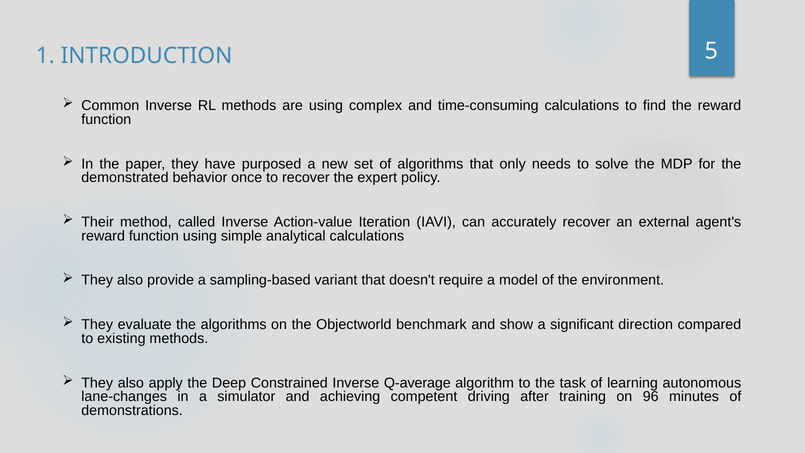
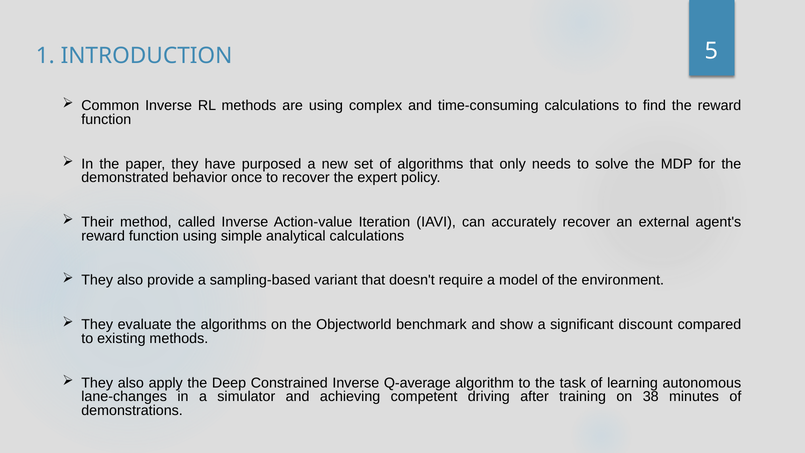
direction: direction -> discount (646, 325)
96: 96 -> 38 (651, 397)
